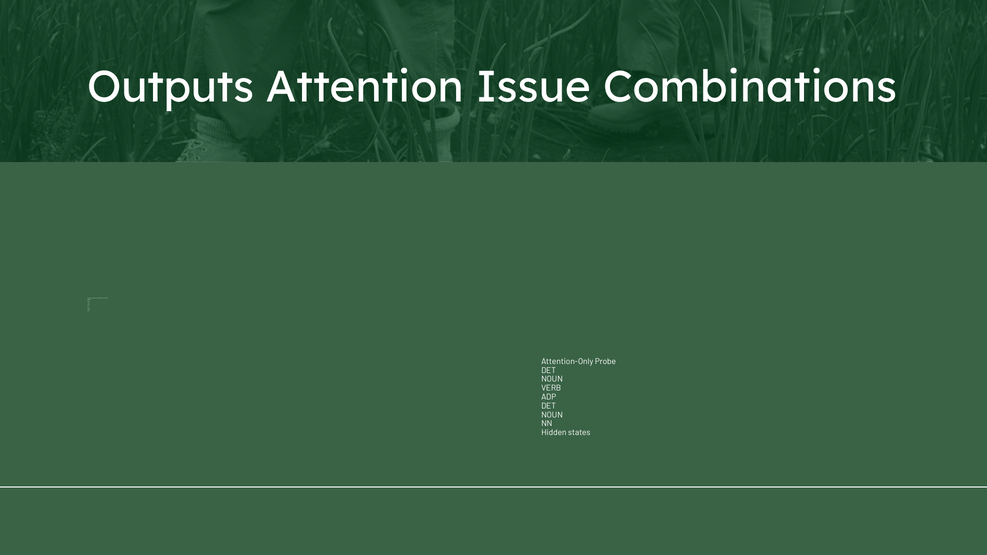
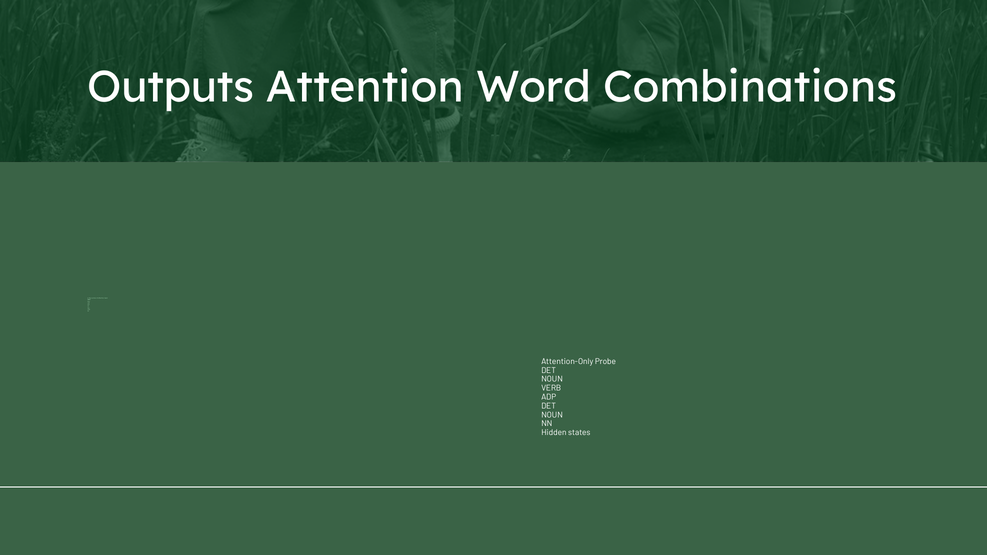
Issue: Issue -> Word (534, 87)
